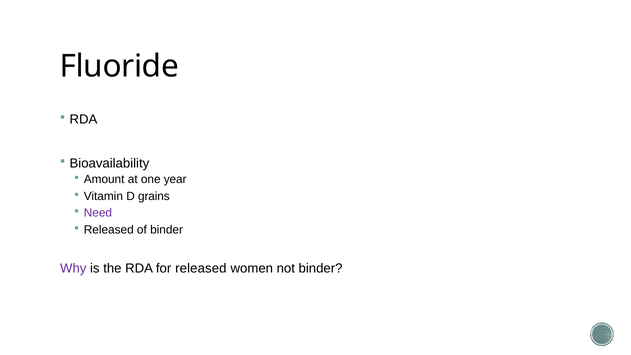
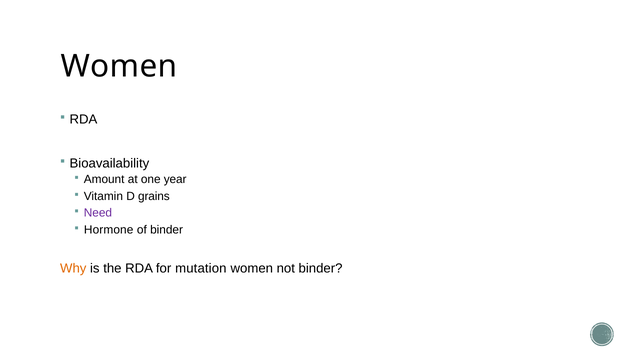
Fluoride: Fluoride -> Women (119, 67)
Released: Released -> Hormone (109, 230)
Why colour: purple -> orange (73, 268)
for released: released -> mutation (201, 268)
